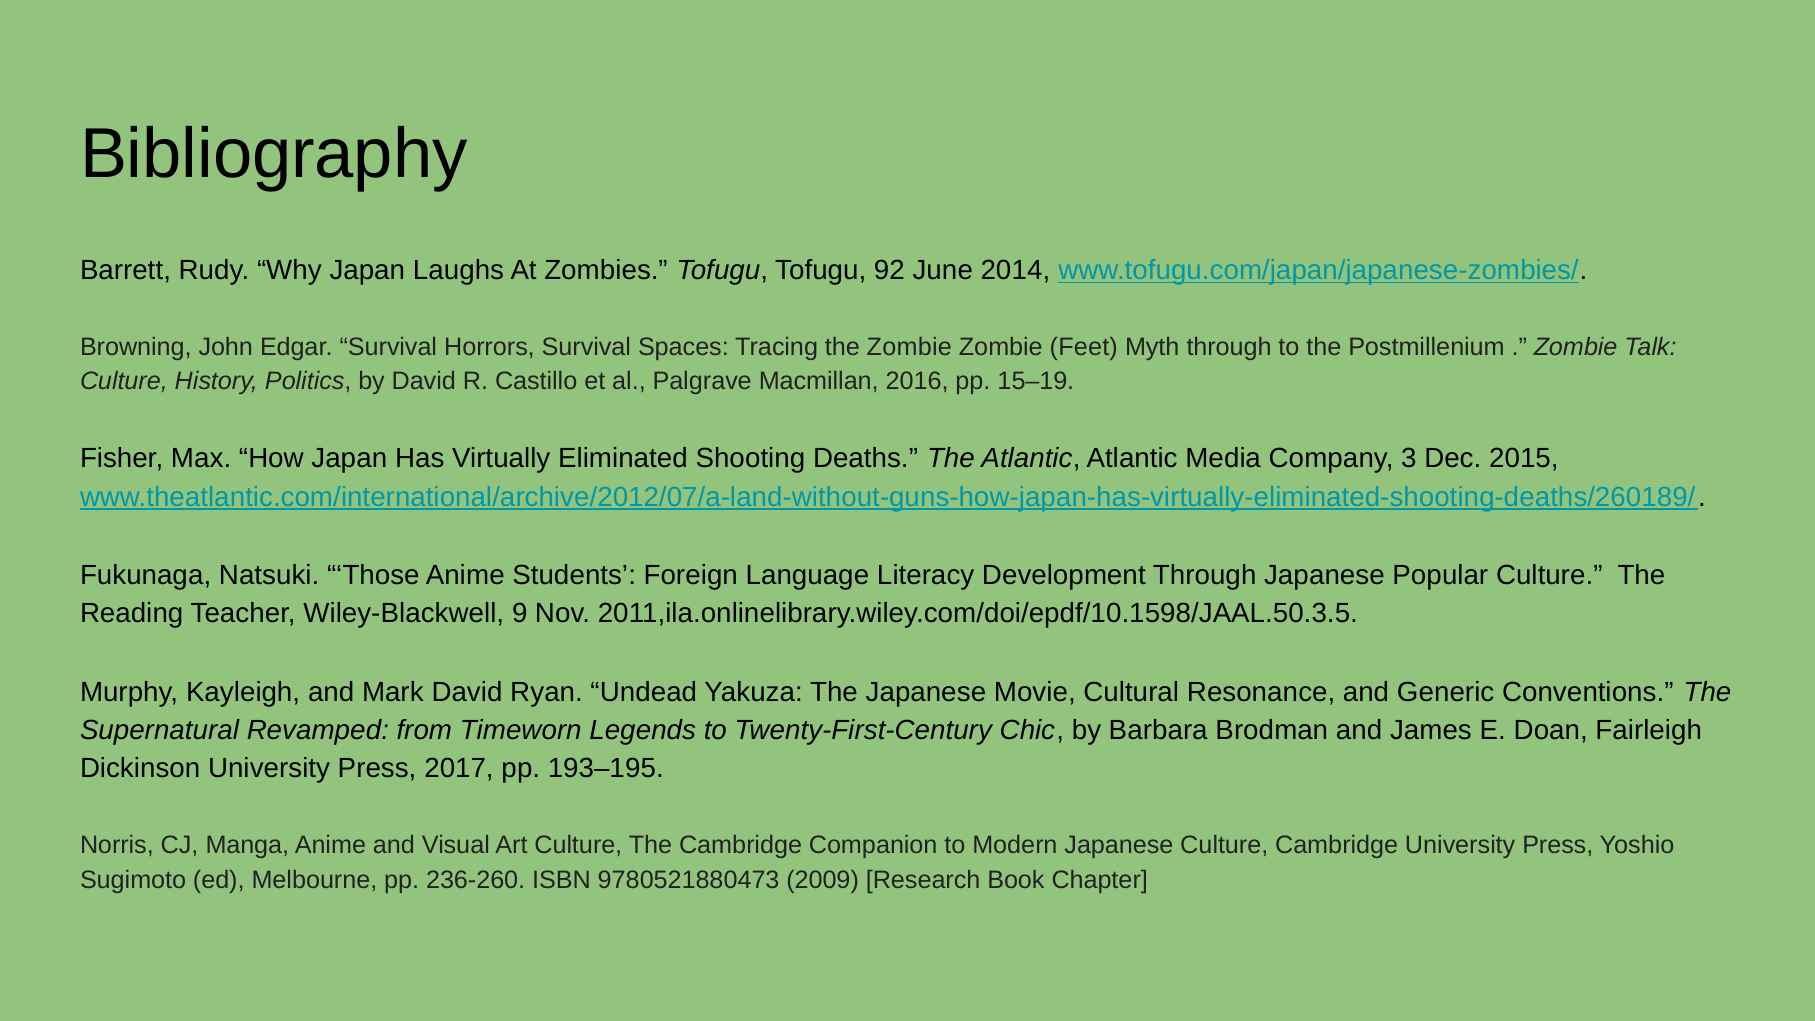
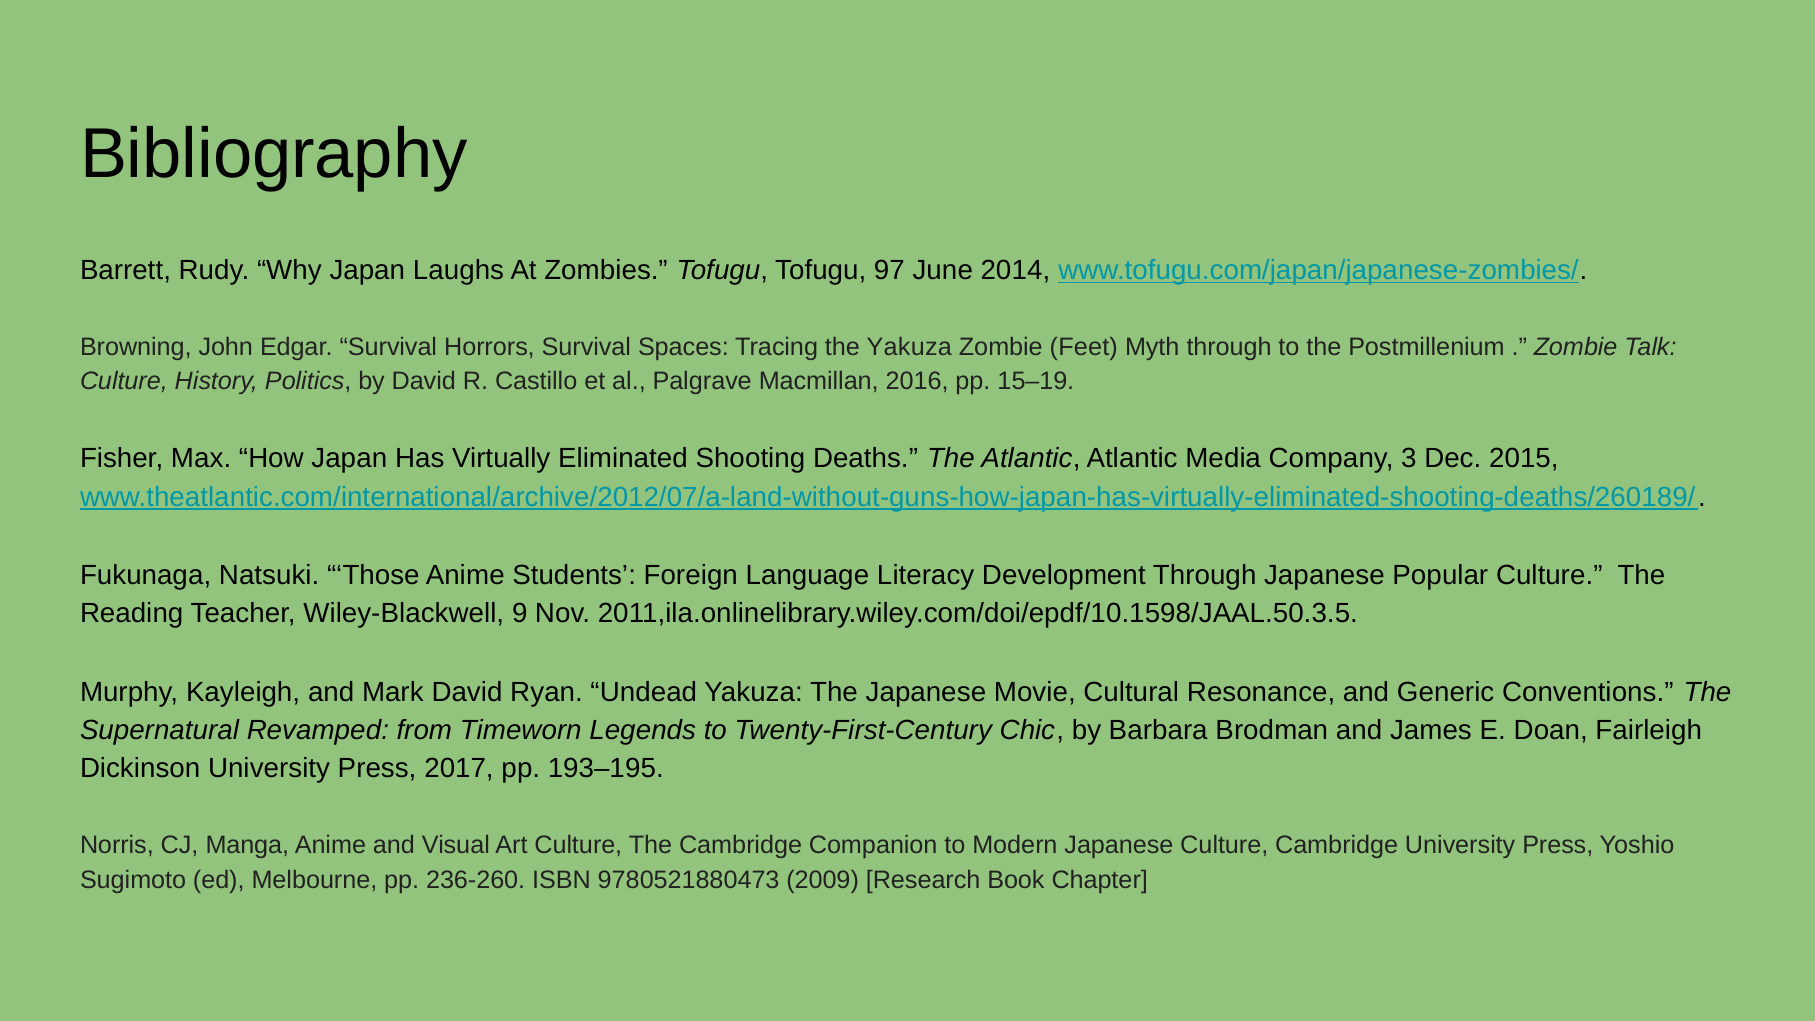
92: 92 -> 97 (889, 270)
the Zombie: Zombie -> Yakuza (909, 347)
